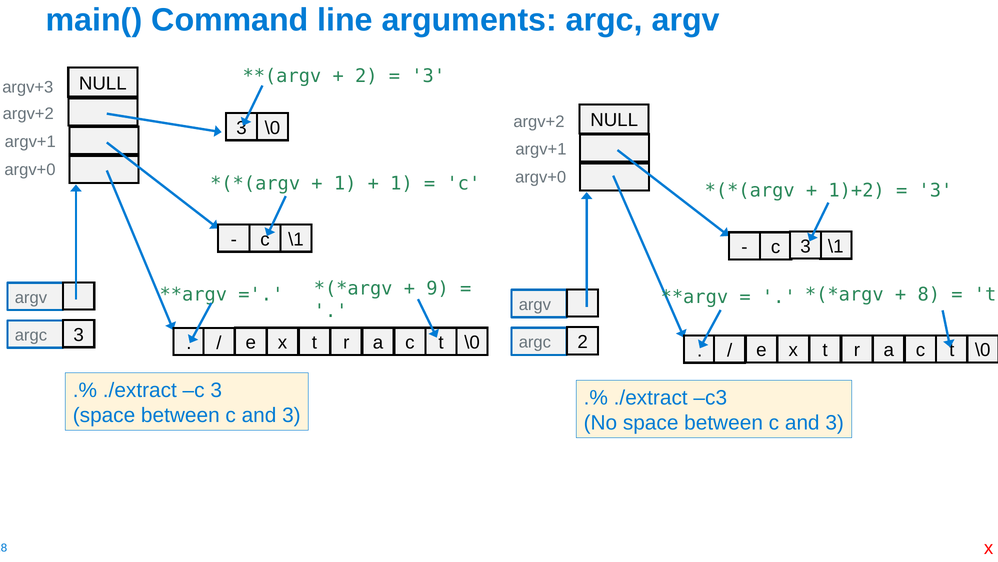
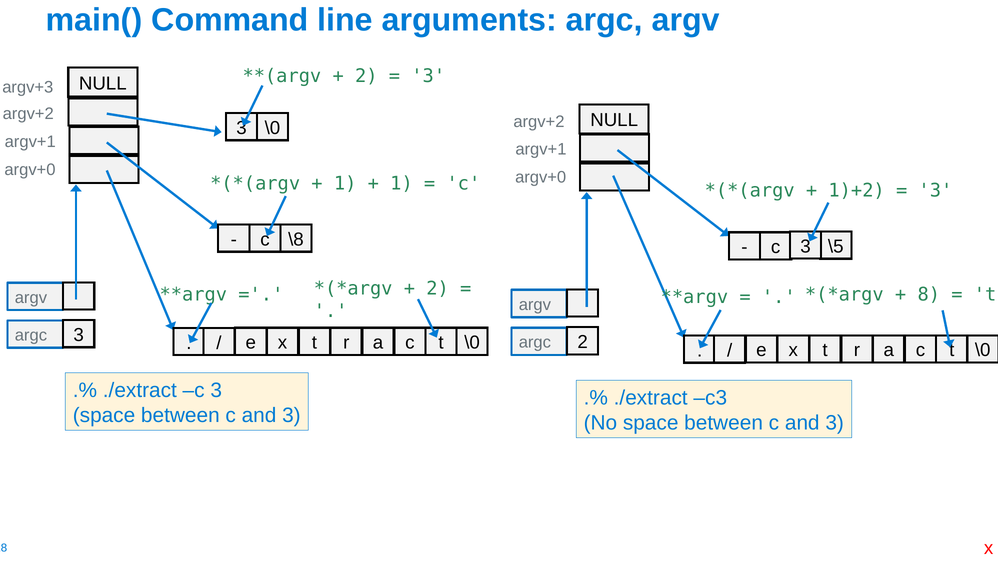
\1: \1 -> \8 (296, 239)
\1: \1 -> \5 (836, 246)
9: 9 -> 2 (438, 288)
